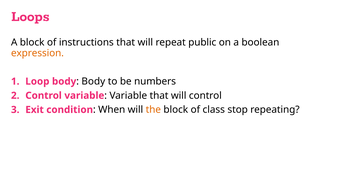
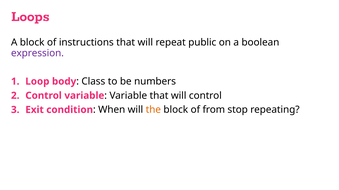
expression colour: orange -> purple (37, 53)
Body: Body -> Class (93, 82)
class: class -> from (214, 110)
